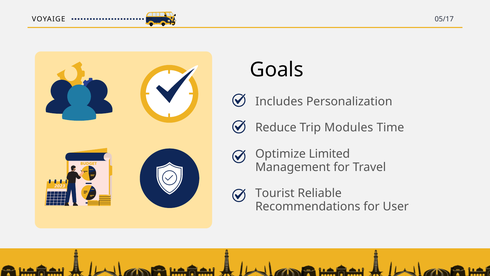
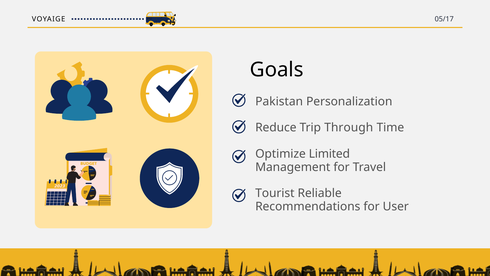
Includes: Includes -> Pakistan (279, 101)
Modules: Modules -> Through (349, 127)
